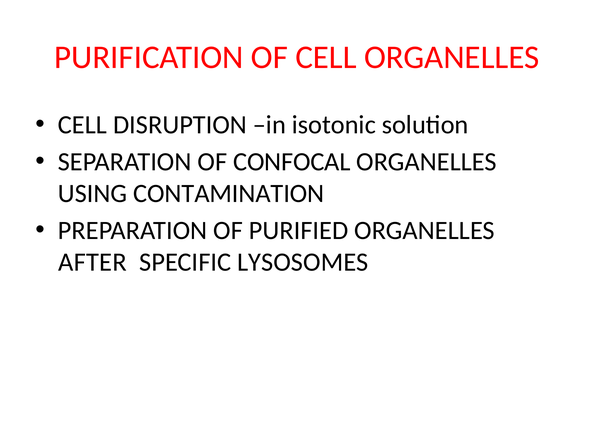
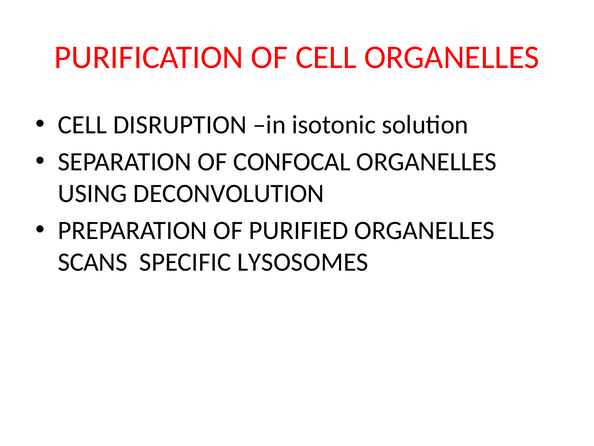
CONTAMINATION: CONTAMINATION -> DECONVOLUTION (229, 193)
AFTER: AFTER -> SCANS (93, 262)
